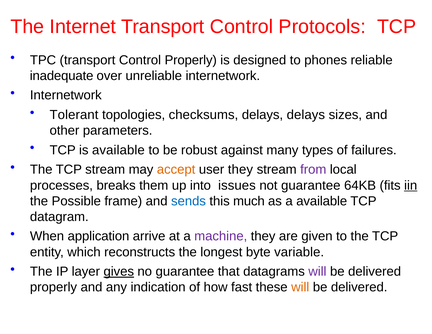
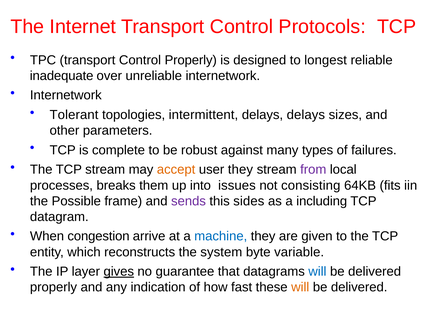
phones: phones -> longest (326, 60)
checksums: checksums -> intermittent (203, 115)
is available: available -> complete (118, 150)
not guarantee: guarantee -> consisting (311, 185)
iin underline: present -> none (411, 185)
sends colour: blue -> purple (189, 201)
much: much -> sides (249, 201)
a available: available -> including (322, 201)
application: application -> congestion (99, 236)
machine colour: purple -> blue (221, 236)
longest: longest -> system (221, 252)
will colour: purple -> blue (317, 271)
